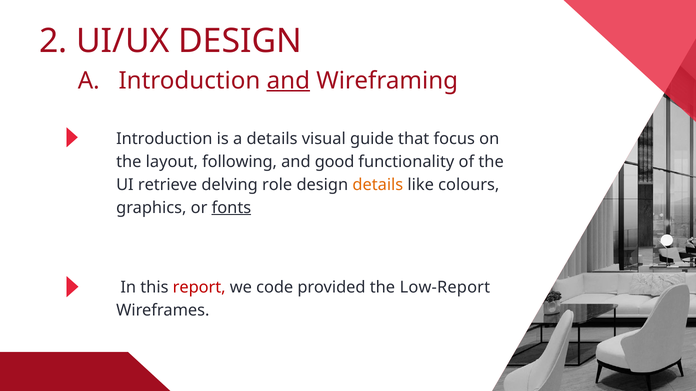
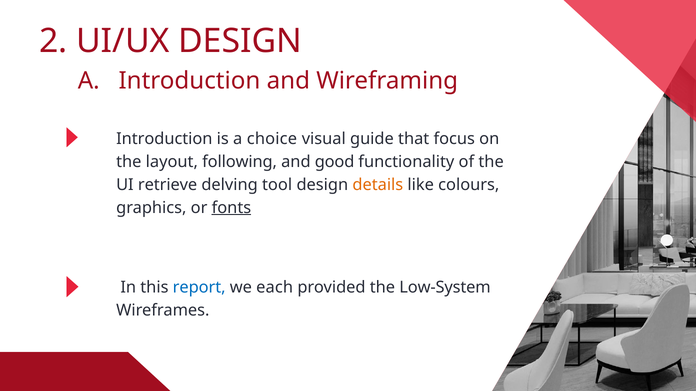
and underline: present -> none (288, 81)
a details: details -> choice (272, 139)
role: role -> tool (277, 185)
report colour: red -> blue (199, 288)
code: code -> each (275, 288)
Low-Report: Low-Report -> Low-System (445, 288)
